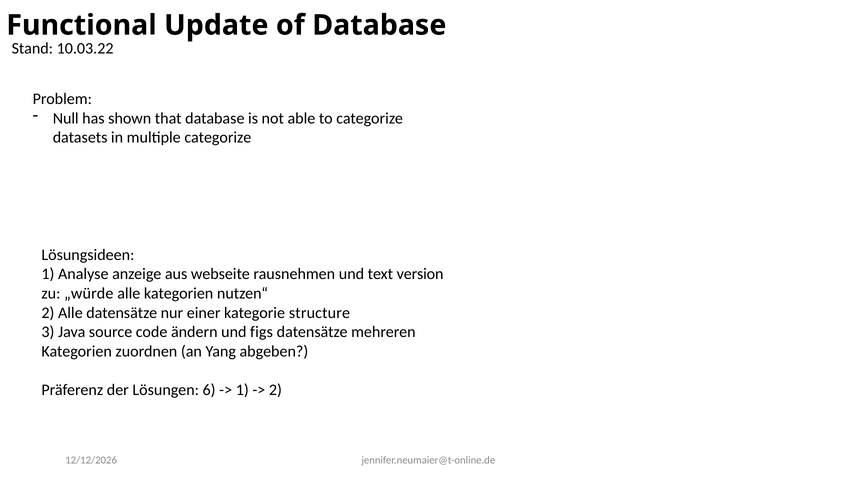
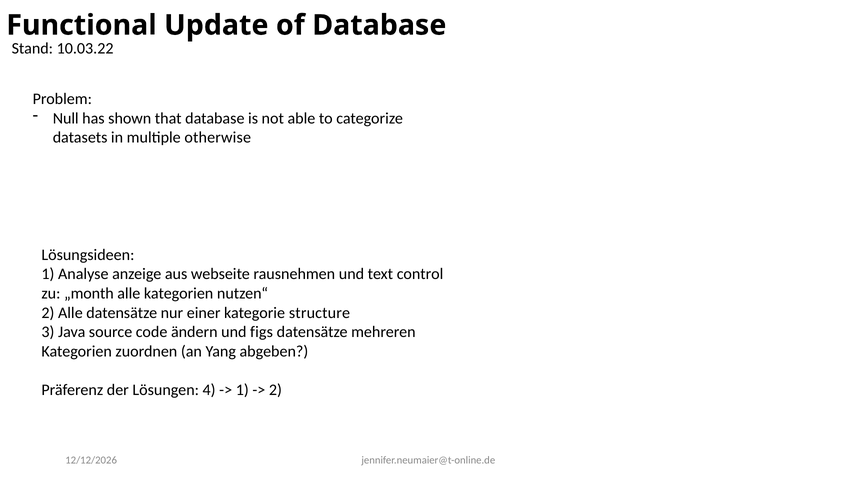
multiple categorize: categorize -> otherwise (218, 138)
version: version -> control (420, 274)
„würde: „würde -> „month (89, 293)
6: 6 -> 4 (209, 390)
